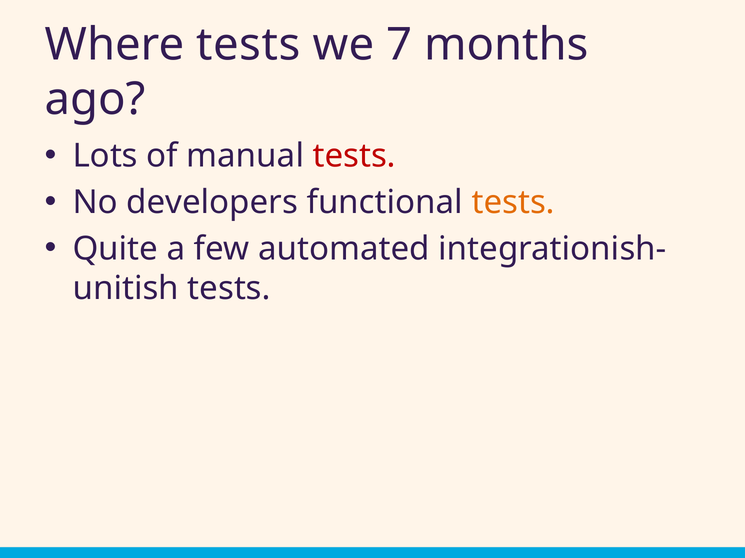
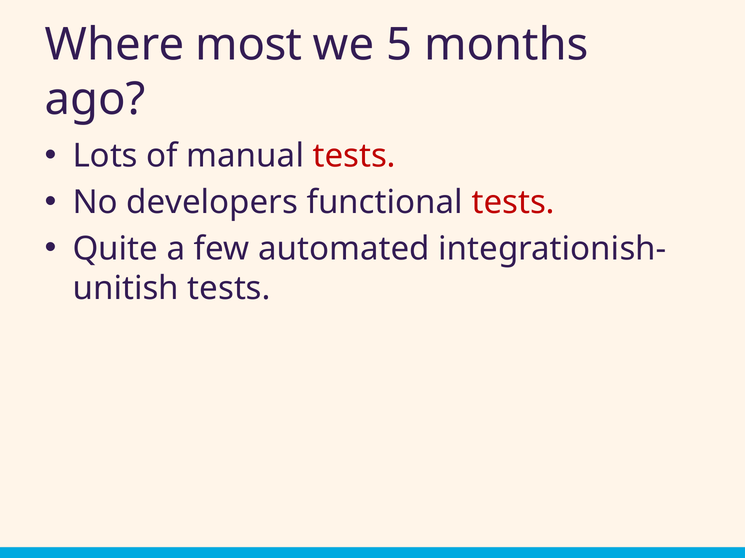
Where tests: tests -> most (249, 45)
7: 7 -> 5 (399, 45)
tests colour: orange -> red (513, 203)
